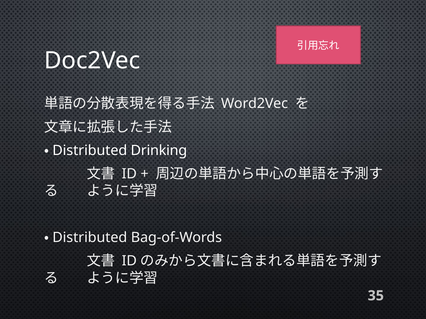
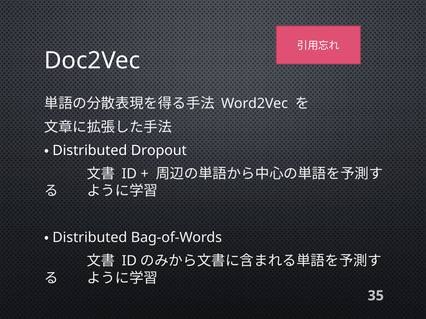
Drinking: Drinking -> Dropout (159, 151)
